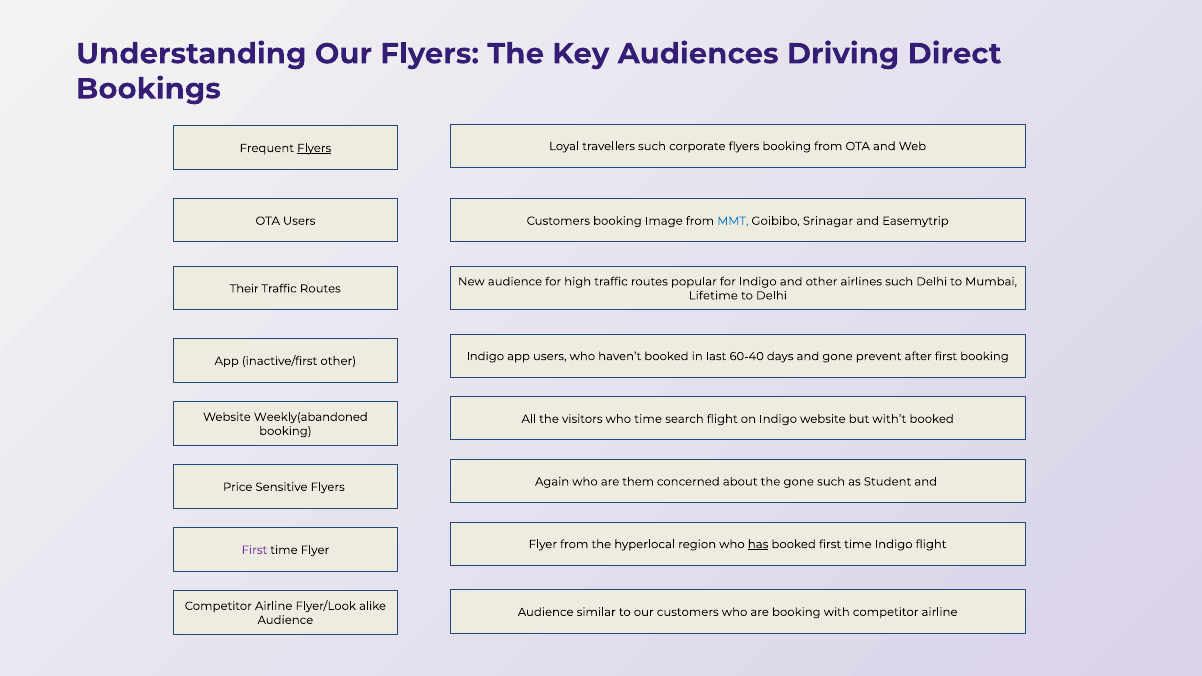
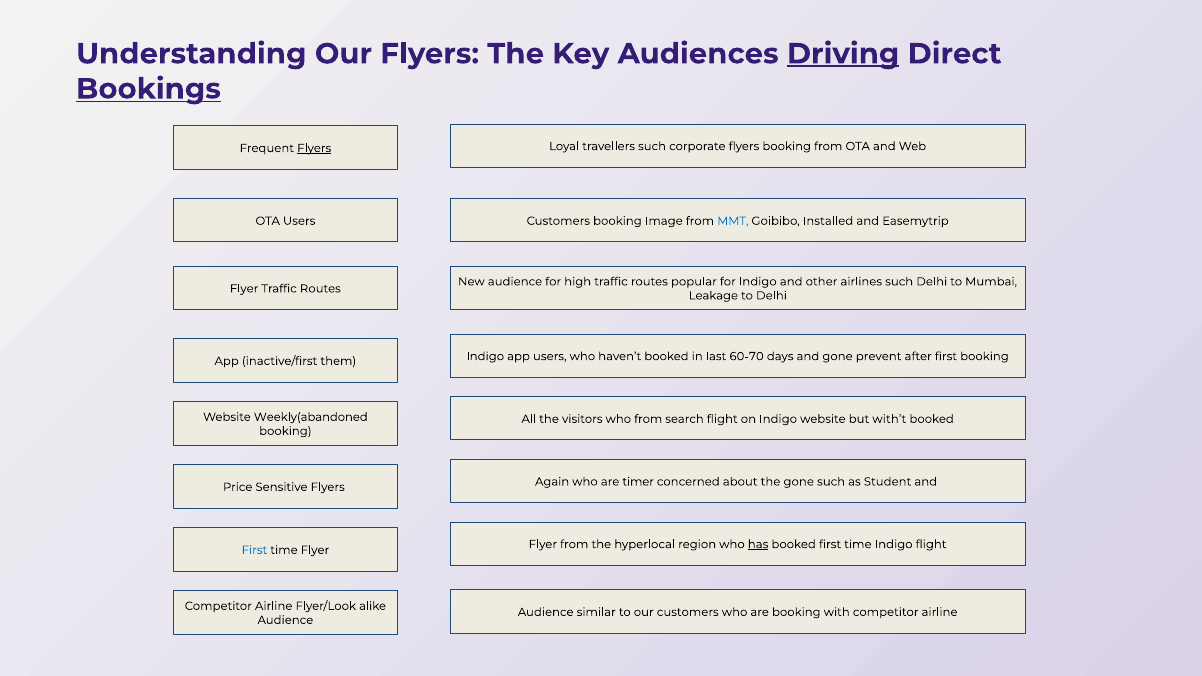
Driving underline: none -> present (843, 54)
Bookings underline: none -> present (148, 89)
Srinagar: Srinagar -> Installed (828, 221)
Their: Their -> Flyer (244, 289)
Lifetime: Lifetime -> Leakage (713, 296)
60-40: 60-40 -> 60-70 (747, 356)
inactive/first other: other -> them (338, 361)
who time: time -> from (648, 419)
them: them -> timer (638, 482)
First colour: purple -> blue (254, 550)
